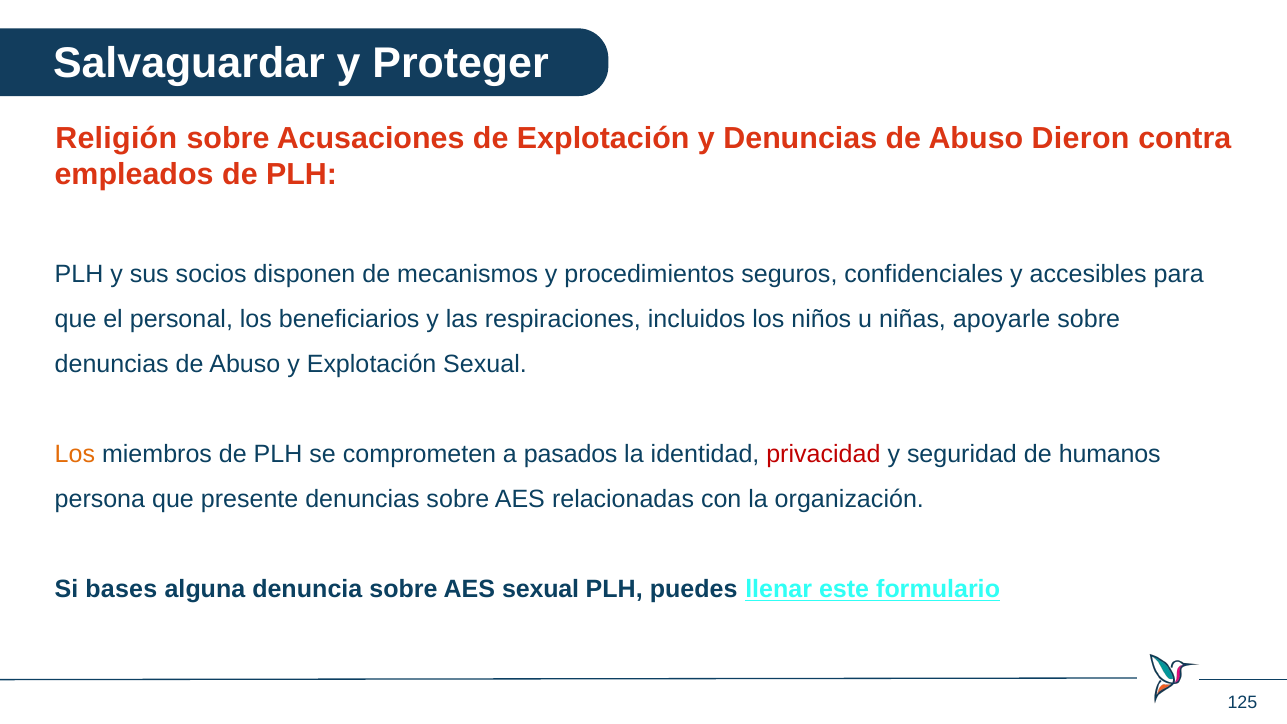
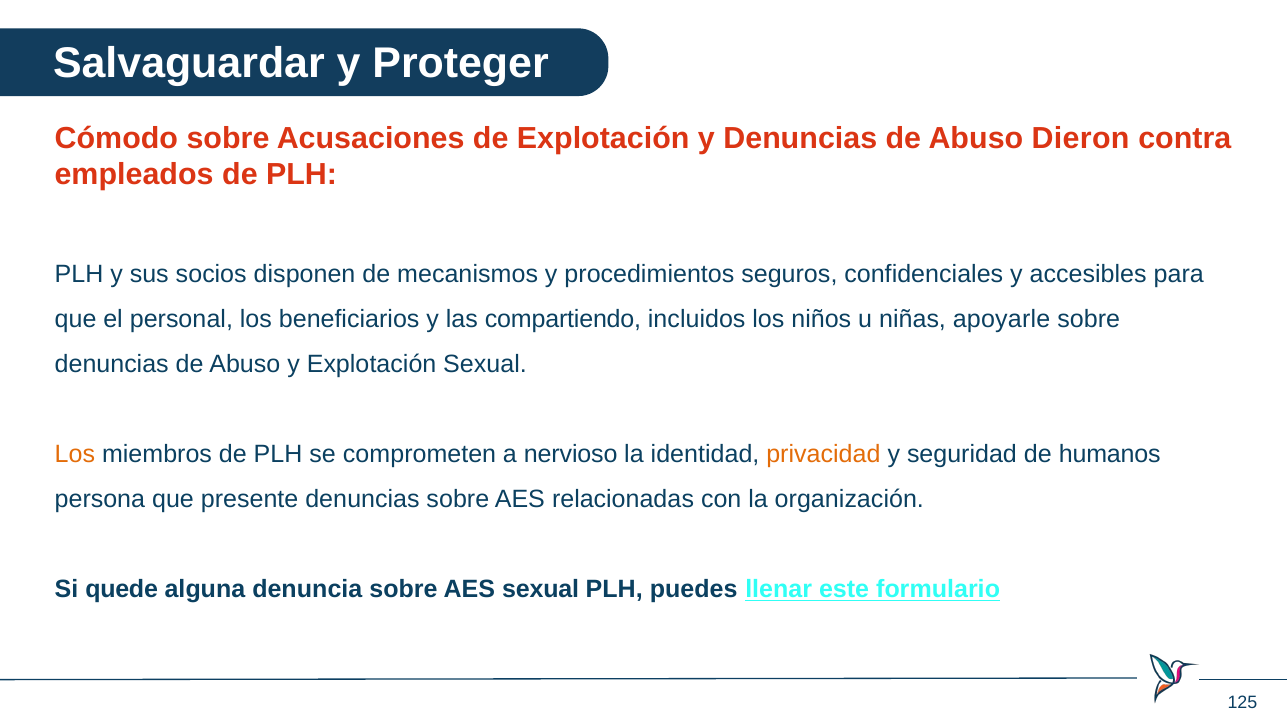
Religión: Religión -> Cómodo (116, 138)
respiraciones: respiraciones -> compartiendo (563, 319)
pasados: pasados -> nervioso (571, 454)
privacidad colour: red -> orange (823, 454)
bases: bases -> quede (122, 589)
